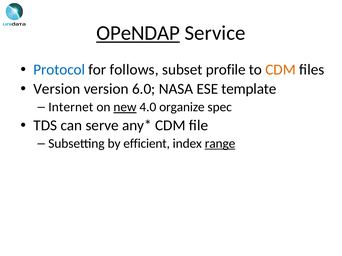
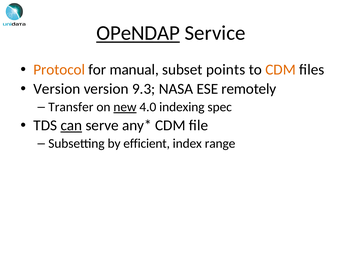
Protocol colour: blue -> orange (59, 70)
follows: follows -> manual (134, 70)
profile: profile -> points (226, 70)
6.0: 6.0 -> 9.3 (144, 89)
template: template -> remotely (249, 89)
Internet: Internet -> Transfer (71, 107)
organize: organize -> indexing (182, 107)
can underline: none -> present (71, 126)
range underline: present -> none (220, 144)
